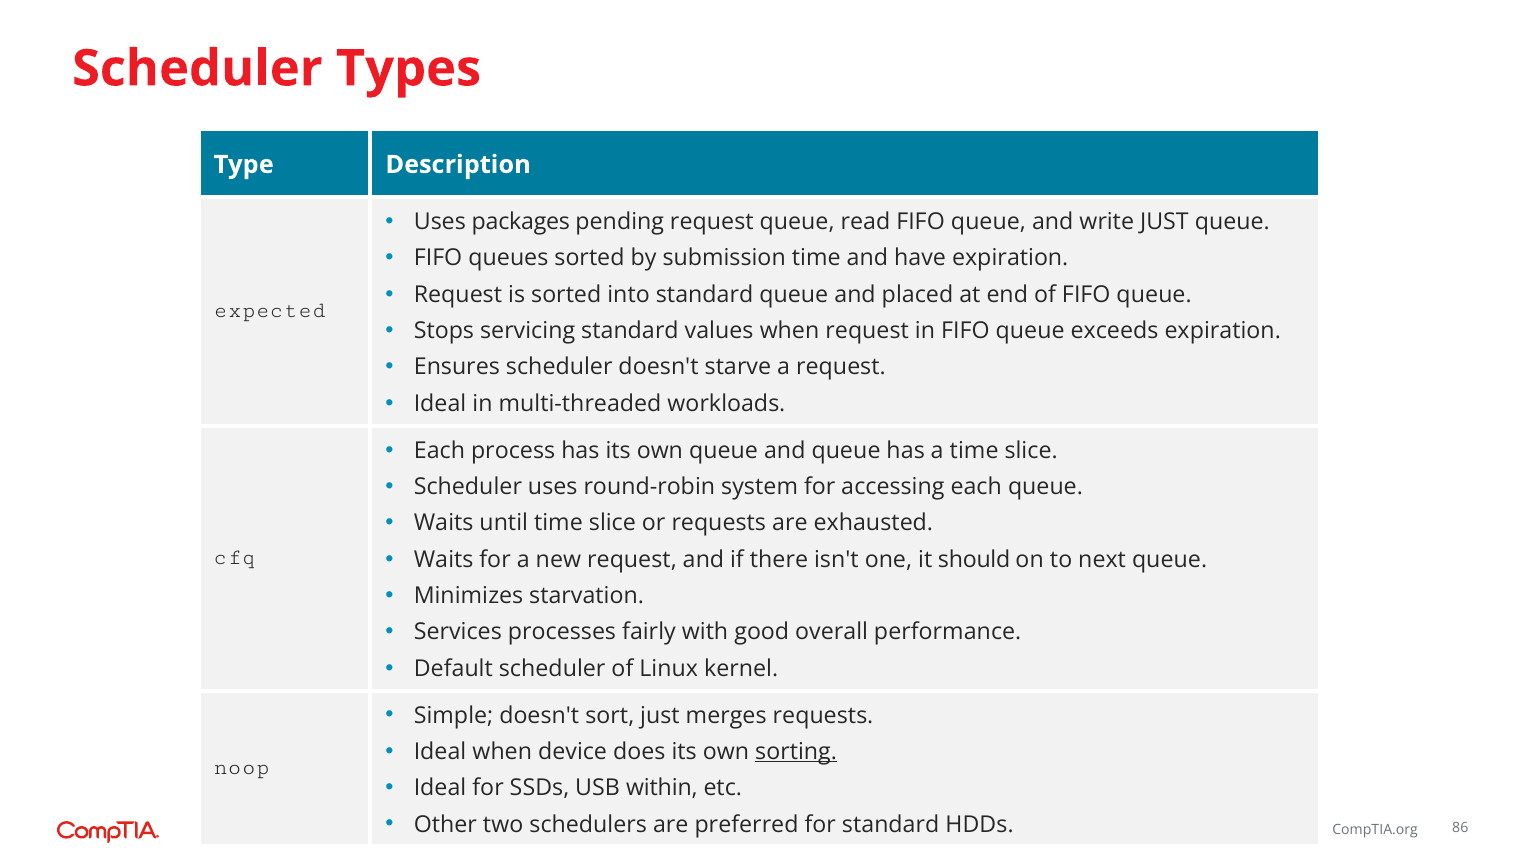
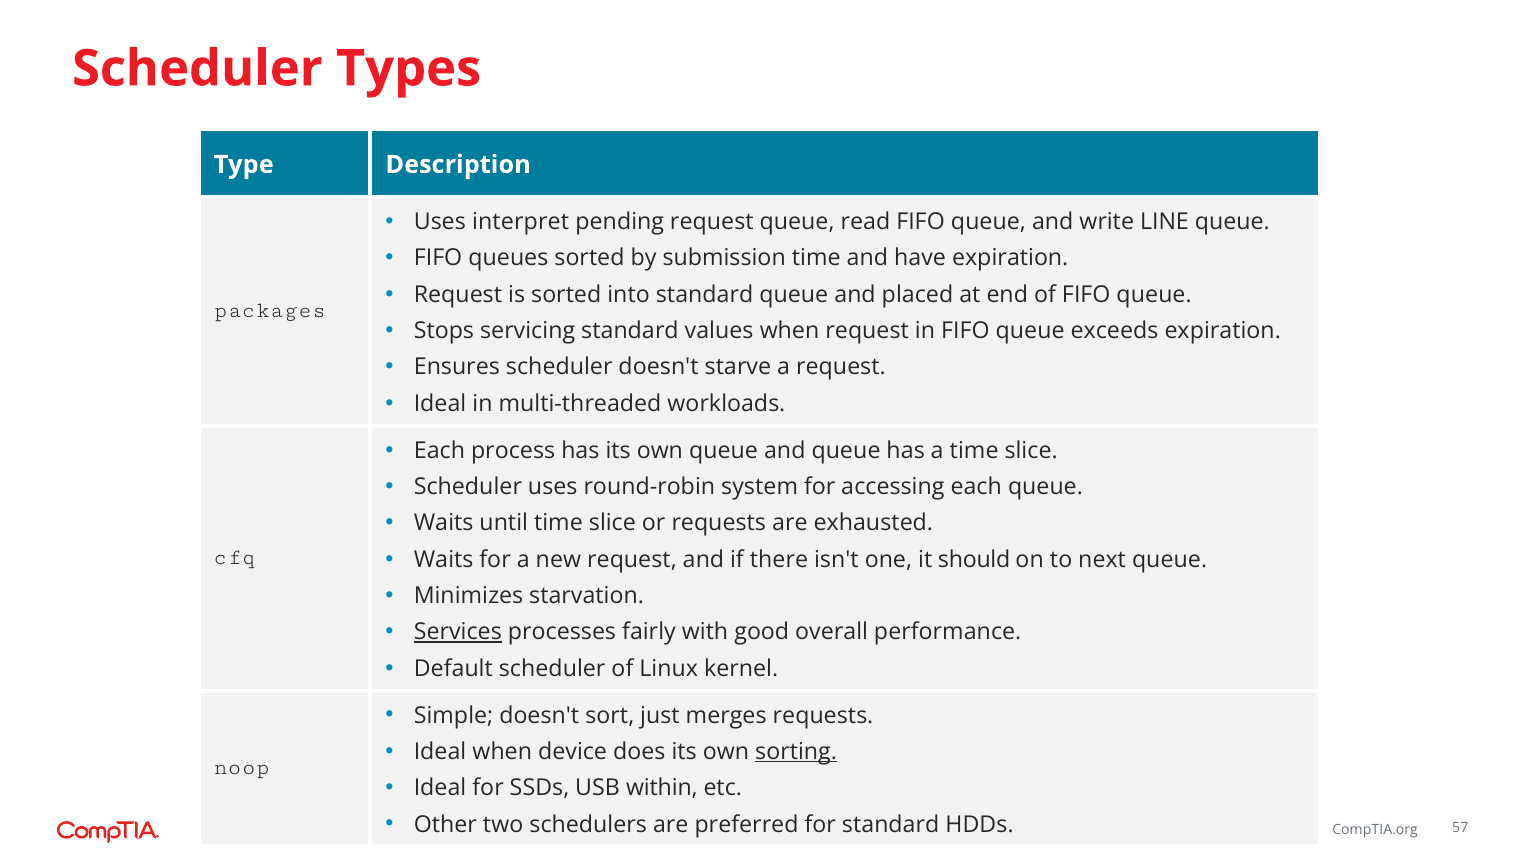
packages: packages -> interpret (521, 222)
write JUST: JUST -> LINE (1164, 222)
expected: expected -> packages (270, 310)
Services underline: none -> present (458, 632)
86: 86 -> 57 (1460, 828)
